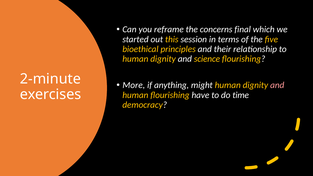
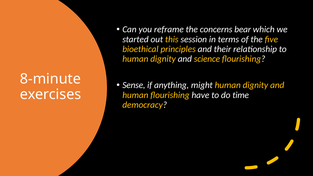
final: final -> bear (243, 29)
2-minute: 2-minute -> 8-minute (50, 79)
More: More -> Sense (134, 85)
and colour: pink -> yellow (277, 85)
